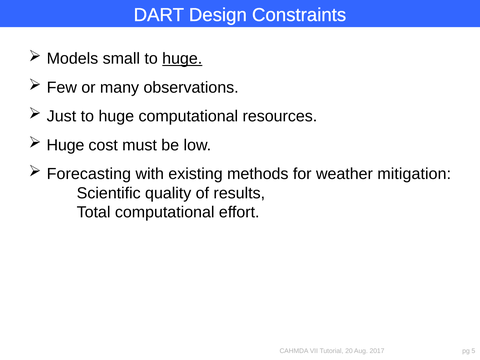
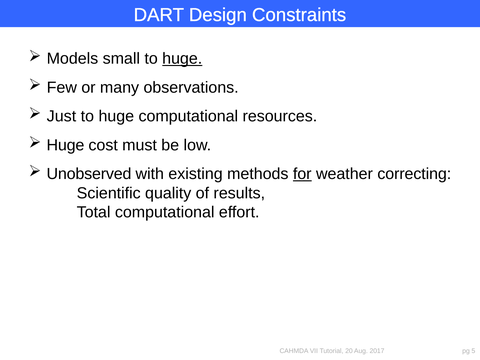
Forecasting: Forecasting -> Unobserved (89, 174)
for underline: none -> present (302, 174)
mitigation: mitigation -> correcting (414, 174)
